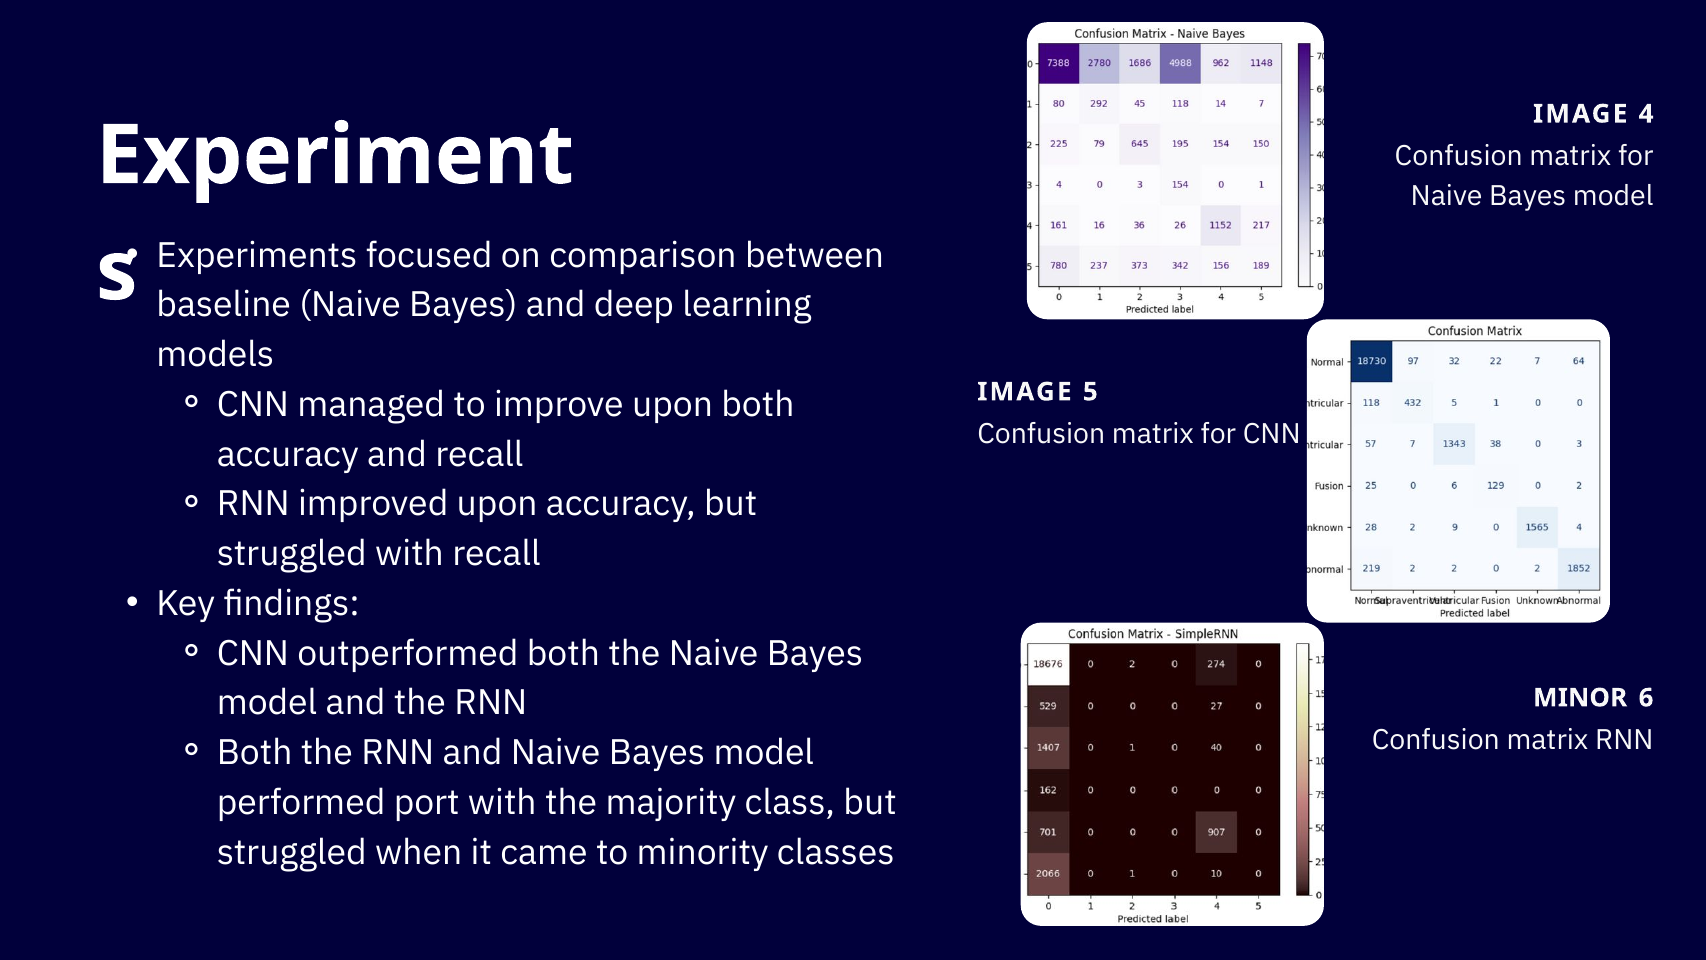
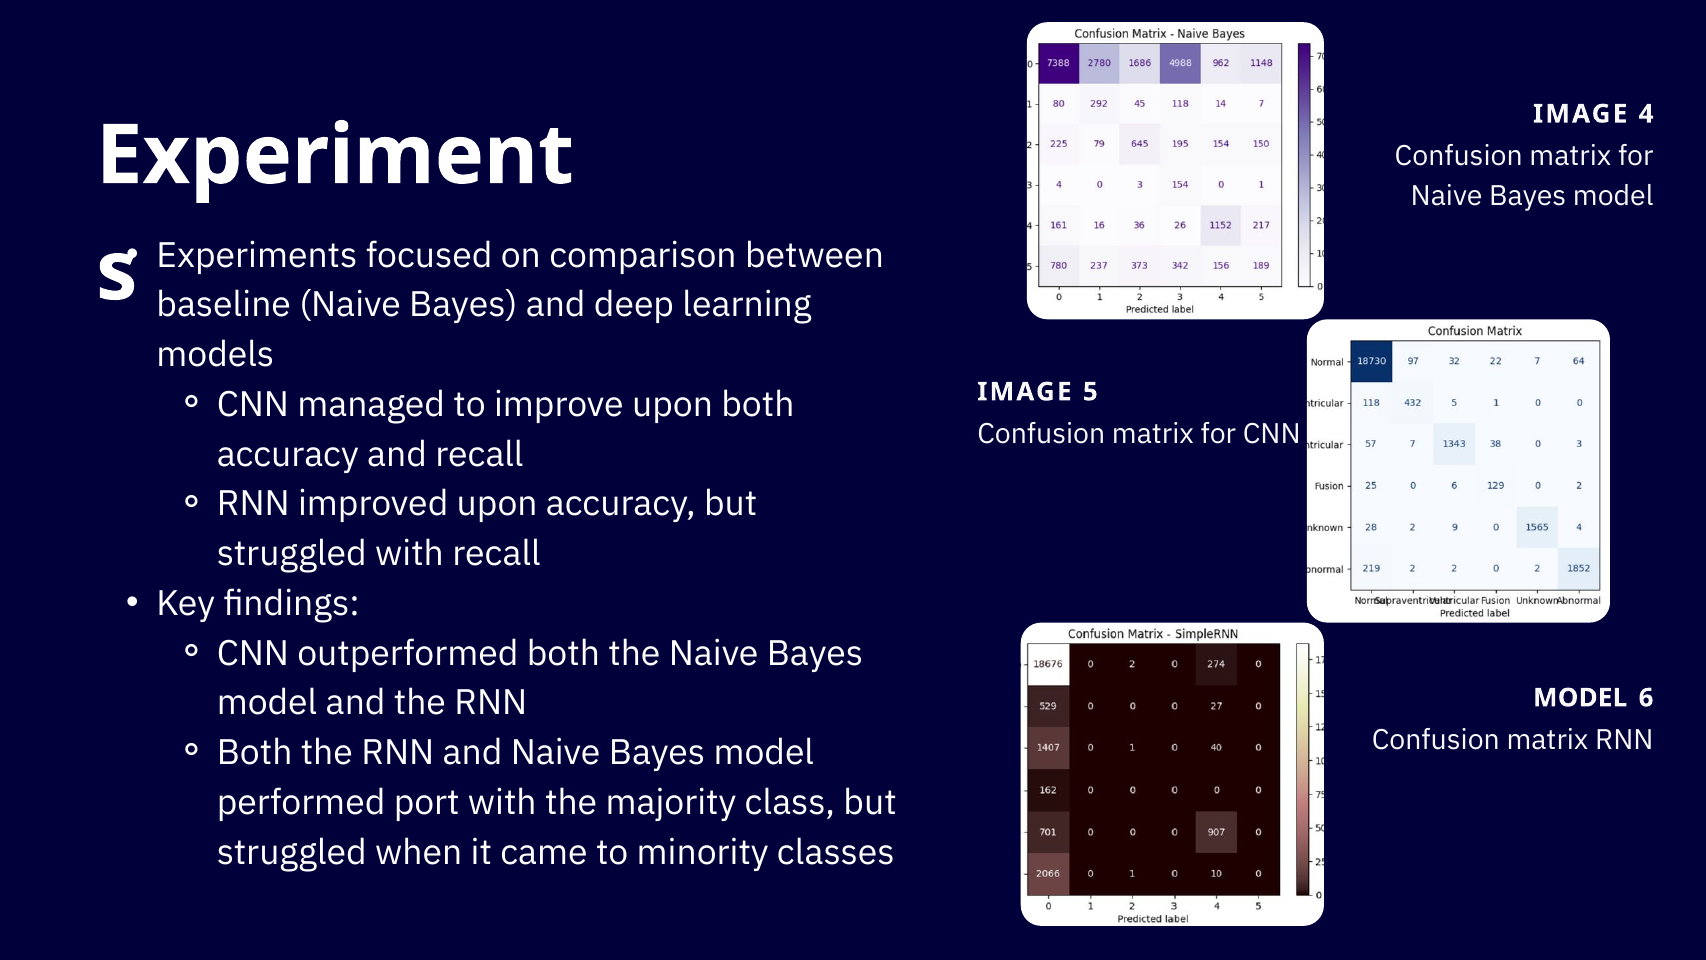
MINOR: MINOR -> MODEL (1580, 698)
